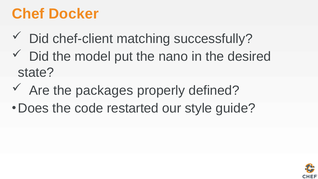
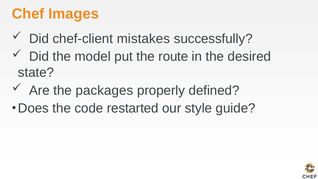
Docker: Docker -> Images (74, 14)
matching: matching -> mistakes (143, 39)
nano: nano -> route (173, 57)
